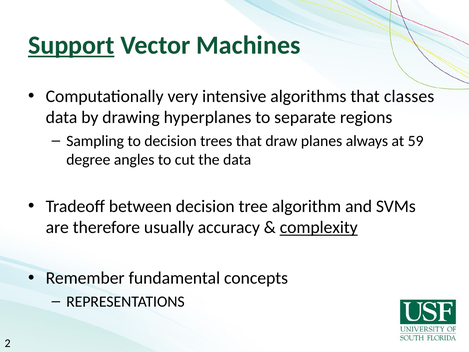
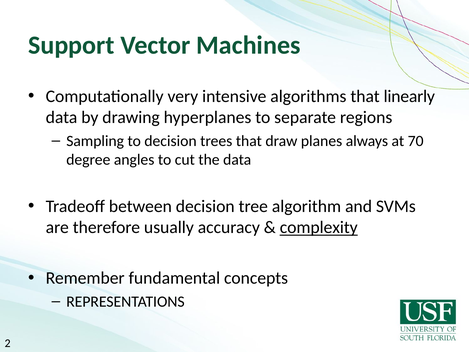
Support underline: present -> none (71, 45)
classes: classes -> linearly (409, 96)
59: 59 -> 70 (416, 141)
